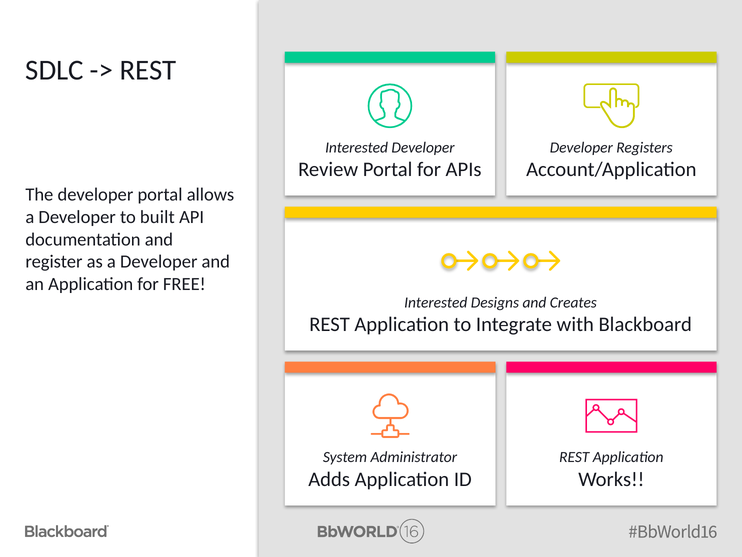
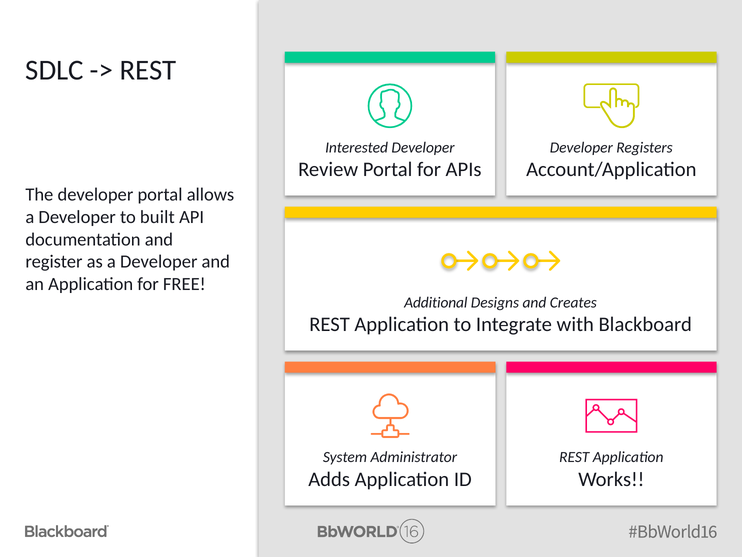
Interested: Interested -> Additional (436, 302)
